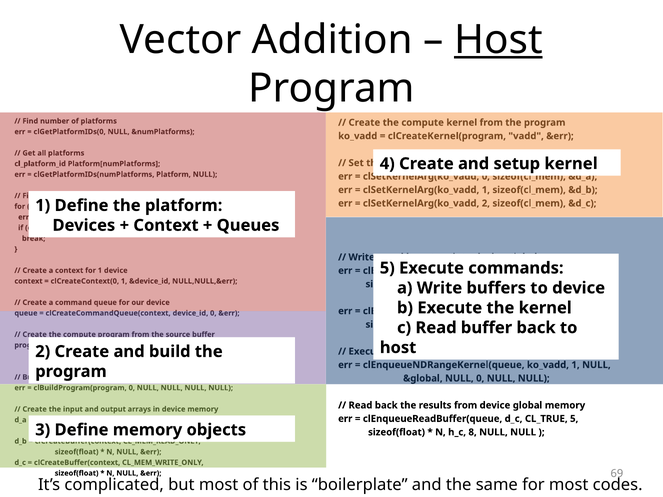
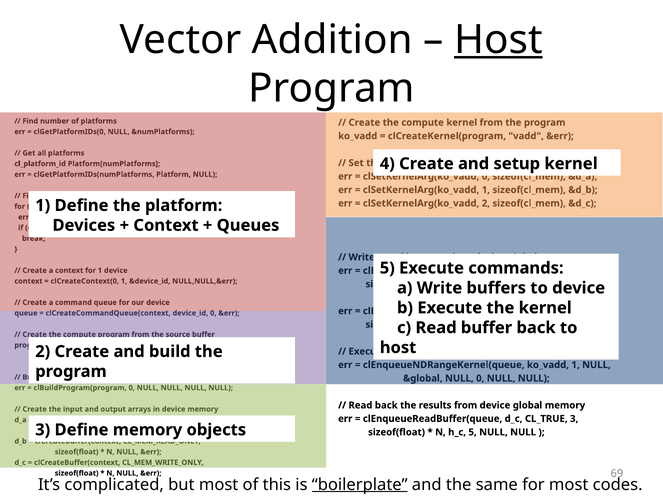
CL_TRUE 5: 5 -> 3 (574, 419)
h_c 8: 8 -> 5 (473, 432)
boilerplate underline: none -> present (360, 485)
